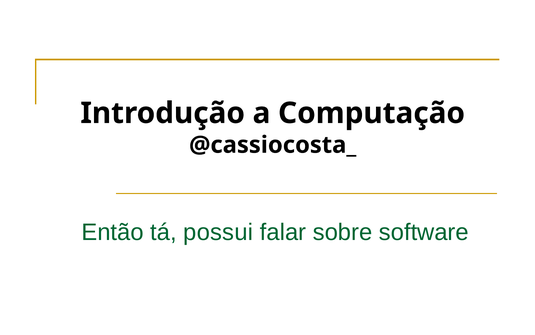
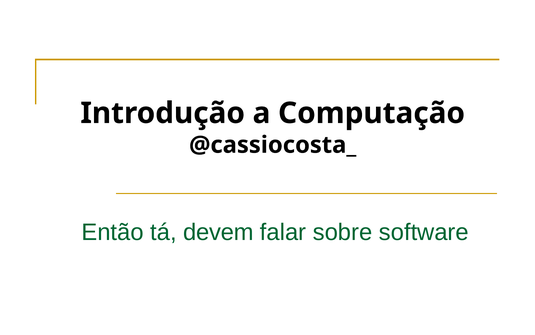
possui: possui -> devem (218, 232)
